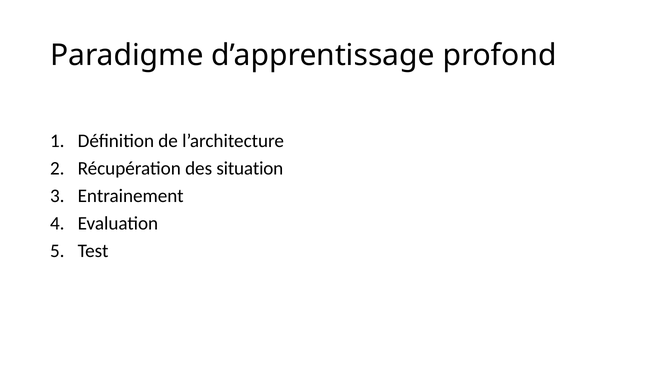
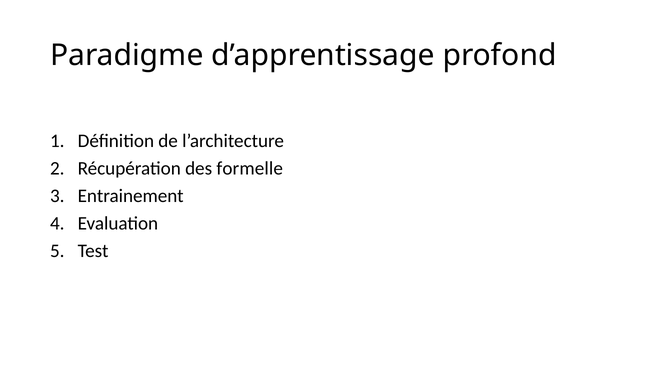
situation: situation -> formelle (250, 168)
